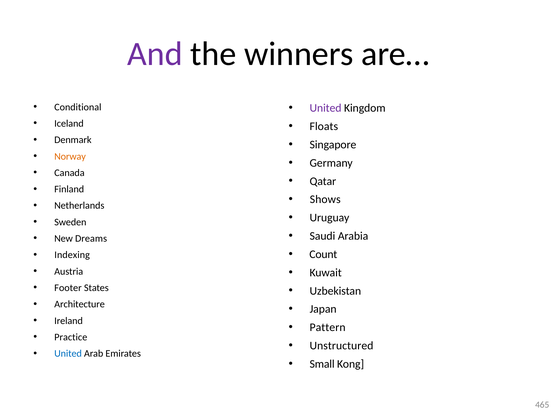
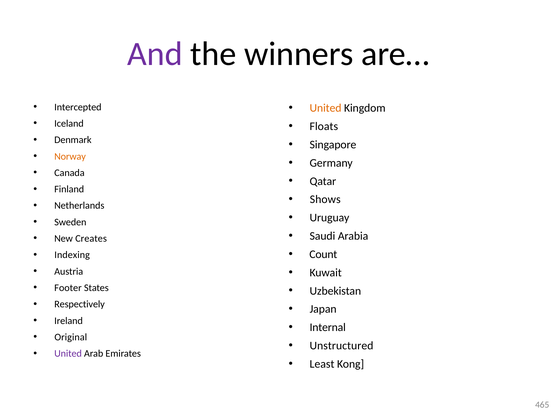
Conditional: Conditional -> Intercepted (78, 107)
United colour: purple -> orange (326, 108)
Dreams: Dreams -> Creates (91, 238)
Architecture: Architecture -> Respectively (80, 304)
Pattern: Pattern -> Internal (328, 327)
Practice: Practice -> Original (71, 337)
United colour: blue -> purple (68, 353)
Small: Small -> Least (322, 364)
